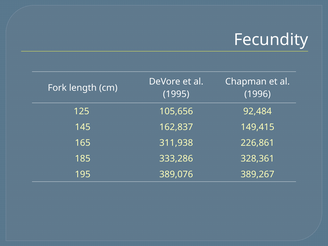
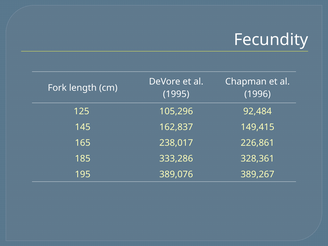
105,656: 105,656 -> 105,296 (176, 111)
311,938: 311,938 -> 238,017 (176, 143)
